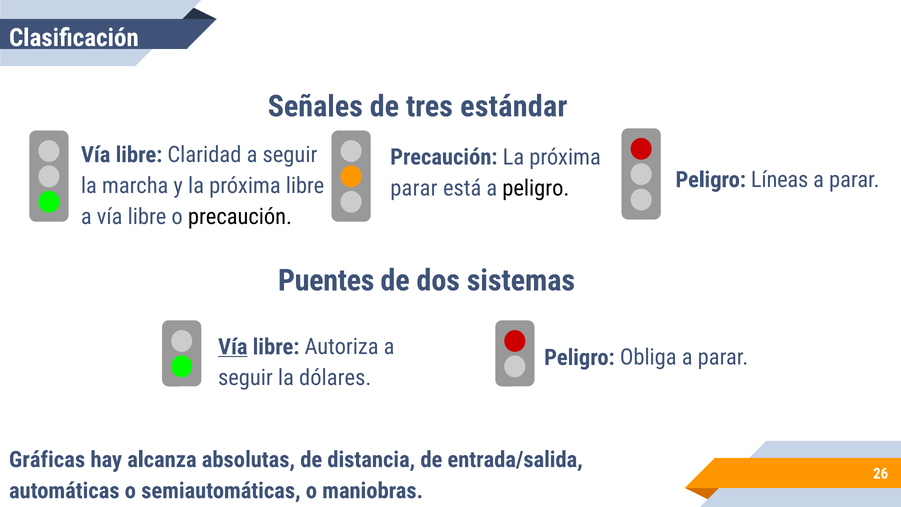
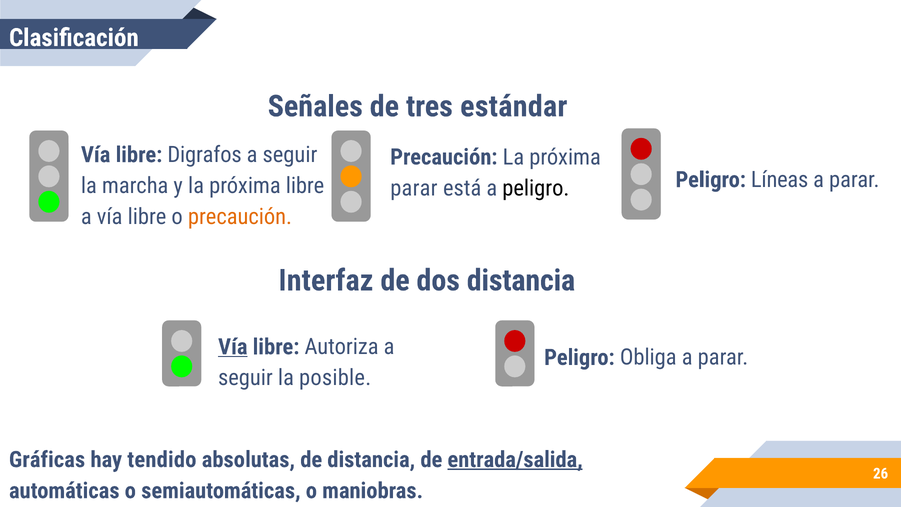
Claridad: Claridad -> Digrafos (205, 155)
precaución colour: black -> orange (240, 217)
Puentes: Puentes -> Interfaz (326, 280)
dos sistemas: sistemas -> distancia (521, 280)
dólares: dólares -> posible (335, 378)
alcanza: alcanza -> tendido (162, 460)
entrada/salida underline: none -> present (515, 460)
